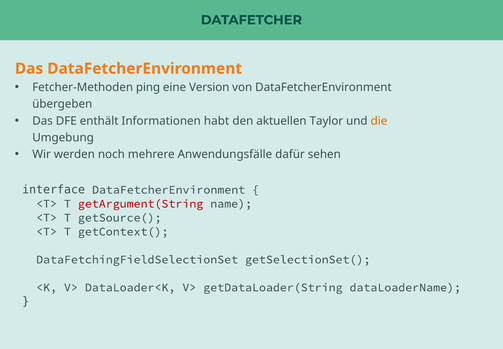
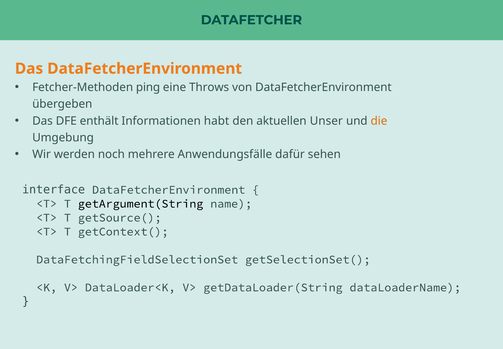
Version: Version -> Throws (209, 87)
Taylor: Taylor -> Unser (326, 121)
getArgument(String colour: red -> black (141, 203)
